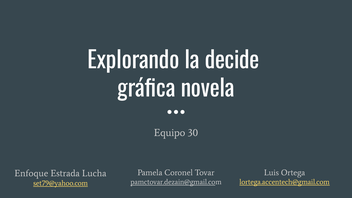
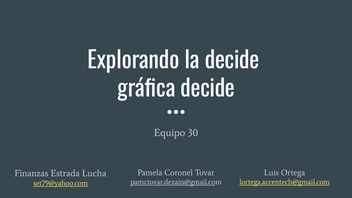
gráfica novela: novela -> decide (208, 89)
Enfoque: Enfoque -> Finanzas (31, 173)
